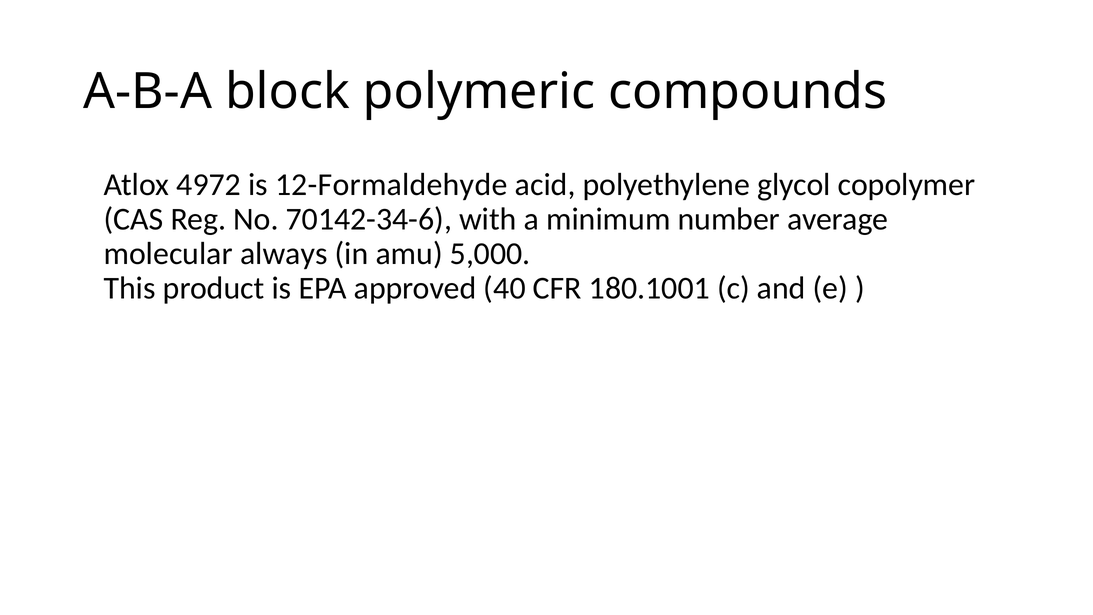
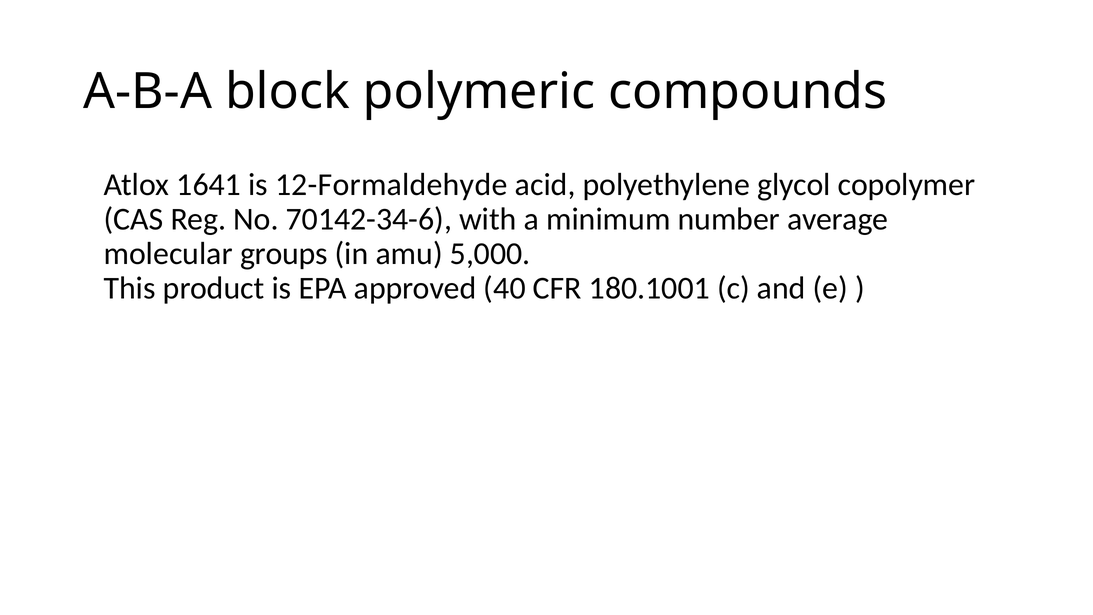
4972: 4972 -> 1641 (209, 185)
always: always -> groups (284, 254)
